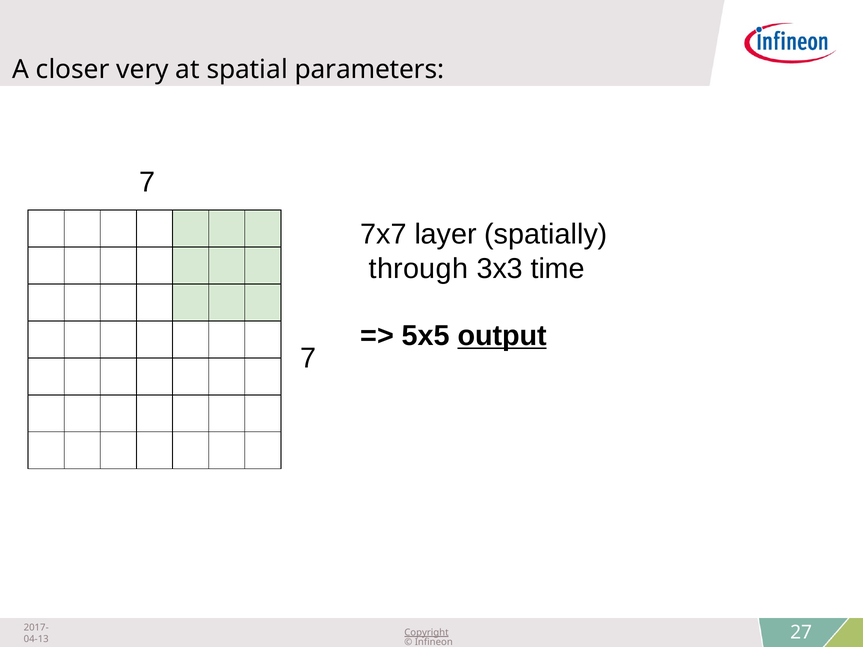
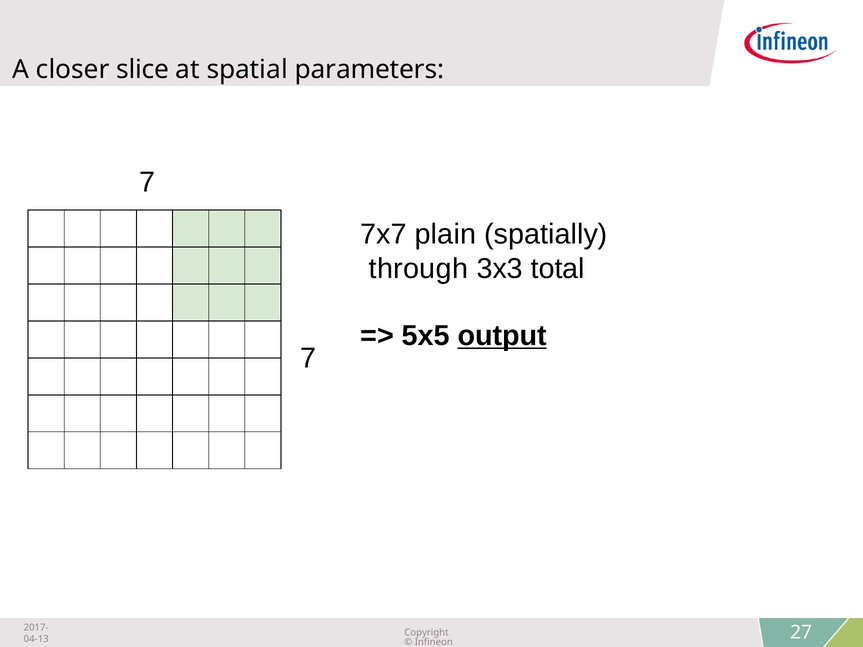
very: very -> slice (143, 69)
layer: layer -> plain (445, 235)
time: time -> total (558, 269)
Copyright underline: present -> none (426, 633)
